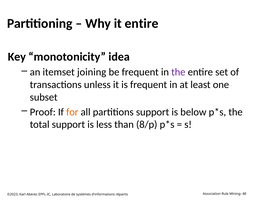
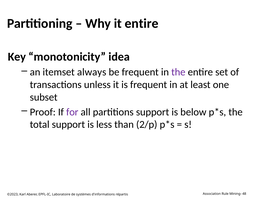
joining: joining -> always (92, 72)
for colour: orange -> purple (72, 112)
8/p: 8/p -> 2/p (147, 124)
